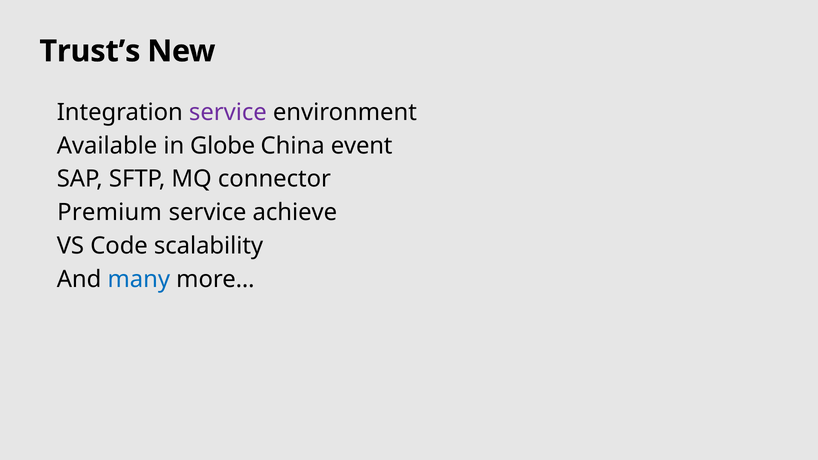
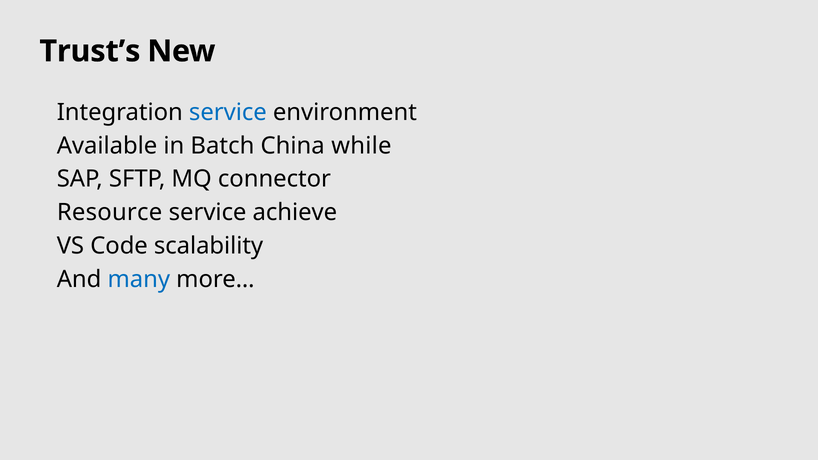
service colour: purple -> blue (228, 112)
Globe: Globe -> Batch (222, 146)
event: event -> while (361, 146)
Premium: Premium -> Resource (110, 213)
